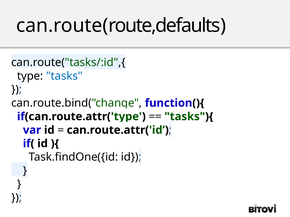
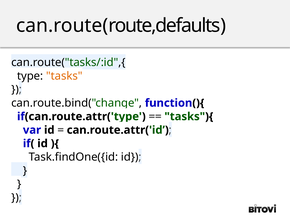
tasks colour: blue -> orange (64, 76)
